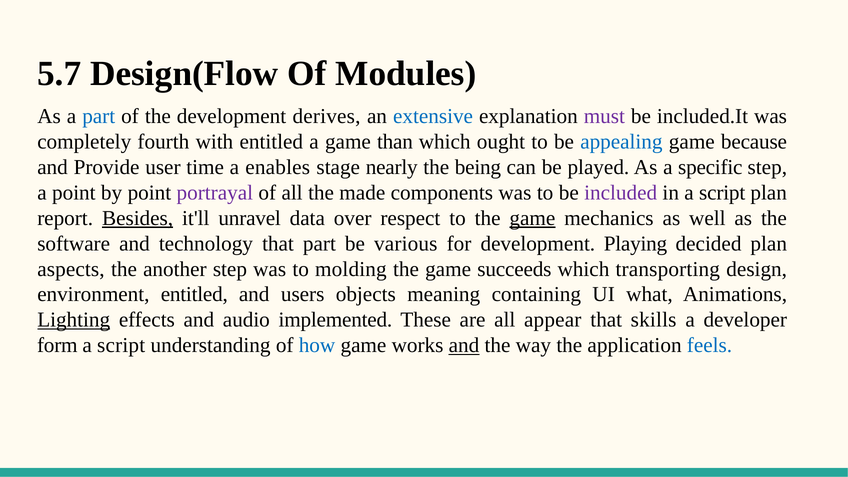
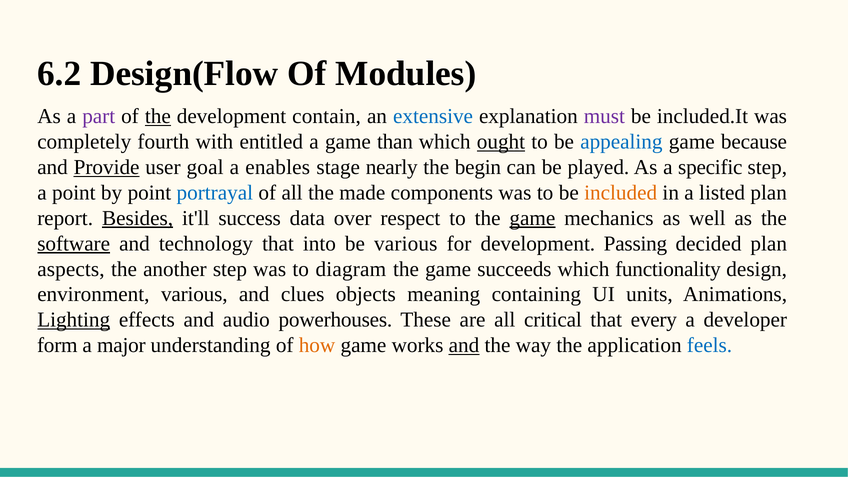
5.7: 5.7 -> 6.2 (59, 73)
part colour: blue -> purple (99, 116)
the underline: none -> present (158, 116)
derives: derives -> contain (327, 116)
ought underline: none -> present (501, 142)
Provide underline: none -> present (107, 167)
time: time -> goal (205, 167)
being: being -> begin (478, 167)
portrayal colour: purple -> blue (215, 193)
included colour: purple -> orange (621, 193)
in a script: script -> listed (722, 193)
unravel: unravel -> success (250, 218)
software underline: none -> present (74, 244)
that part: part -> into (319, 244)
Playing: Playing -> Passing (635, 244)
molding: molding -> diagram (351, 269)
transporting: transporting -> functionality (668, 269)
environment entitled: entitled -> various (194, 294)
users: users -> clues (303, 294)
what: what -> units (649, 294)
implemented: implemented -> powerhouses (335, 320)
appear: appear -> critical (553, 320)
skills: skills -> every (654, 320)
script: script -> major (121, 345)
how colour: blue -> orange (317, 345)
